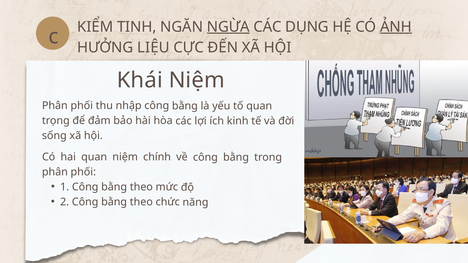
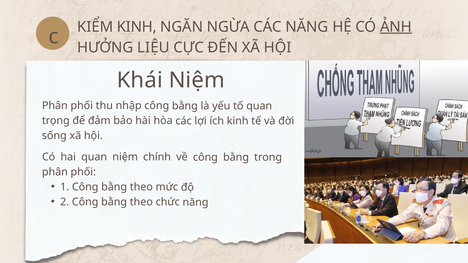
KIỂM TINH: TINH -> KINH (137, 27)
NGỪA underline: present -> none (228, 27)
CÁC DỤNG: DỤNG -> NĂNG (307, 27)
